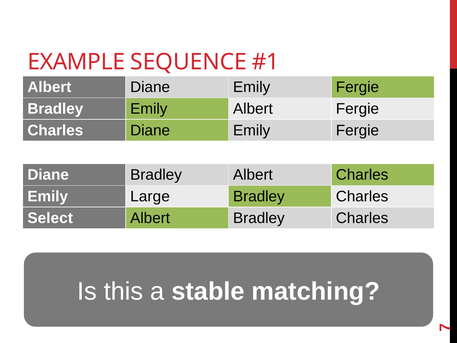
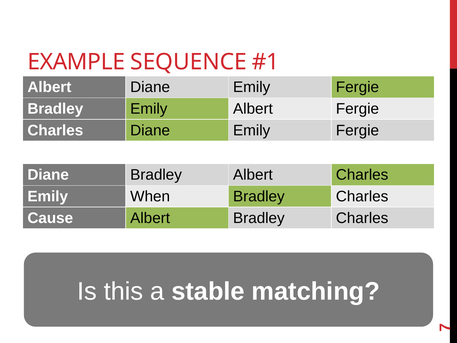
Large: Large -> When (150, 196)
Select: Select -> Cause (50, 218)
